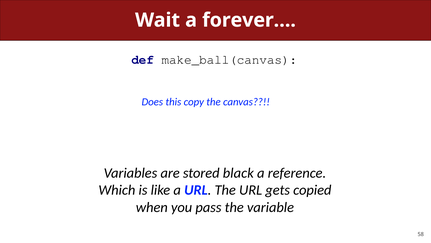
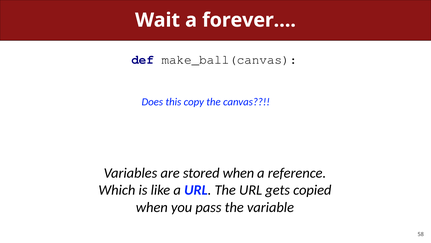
stored black: black -> when (238, 173)
